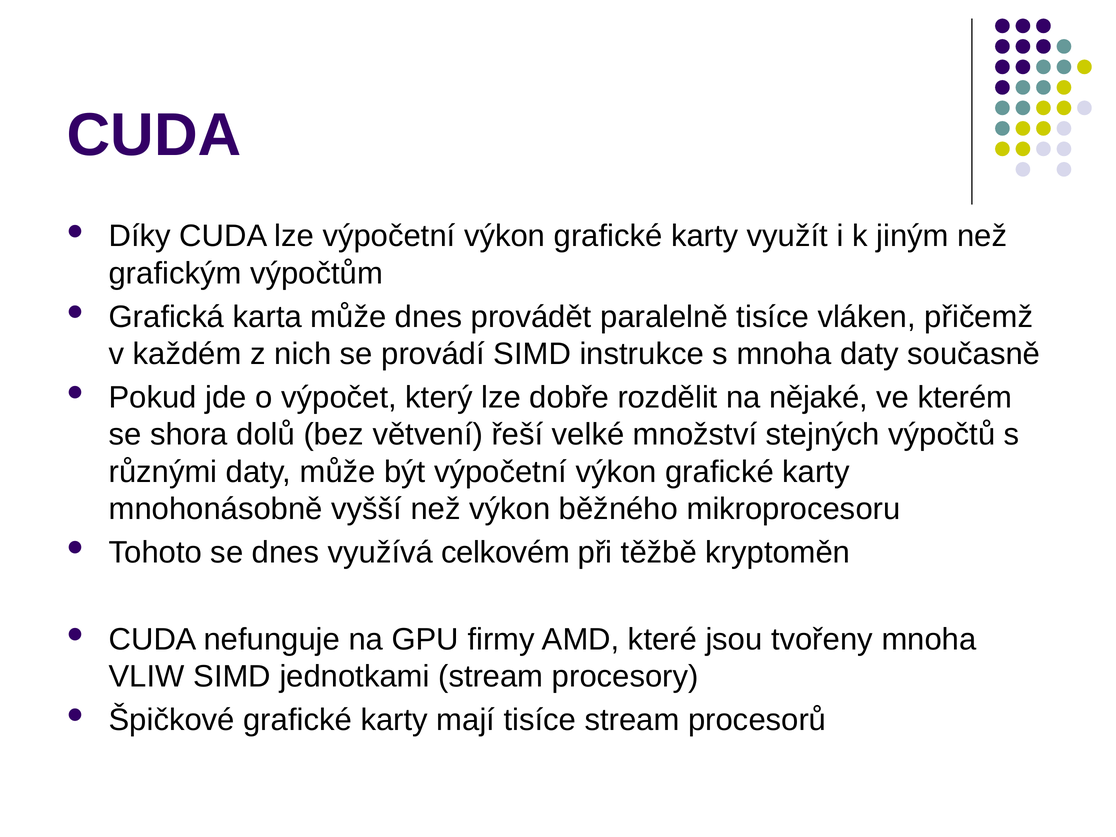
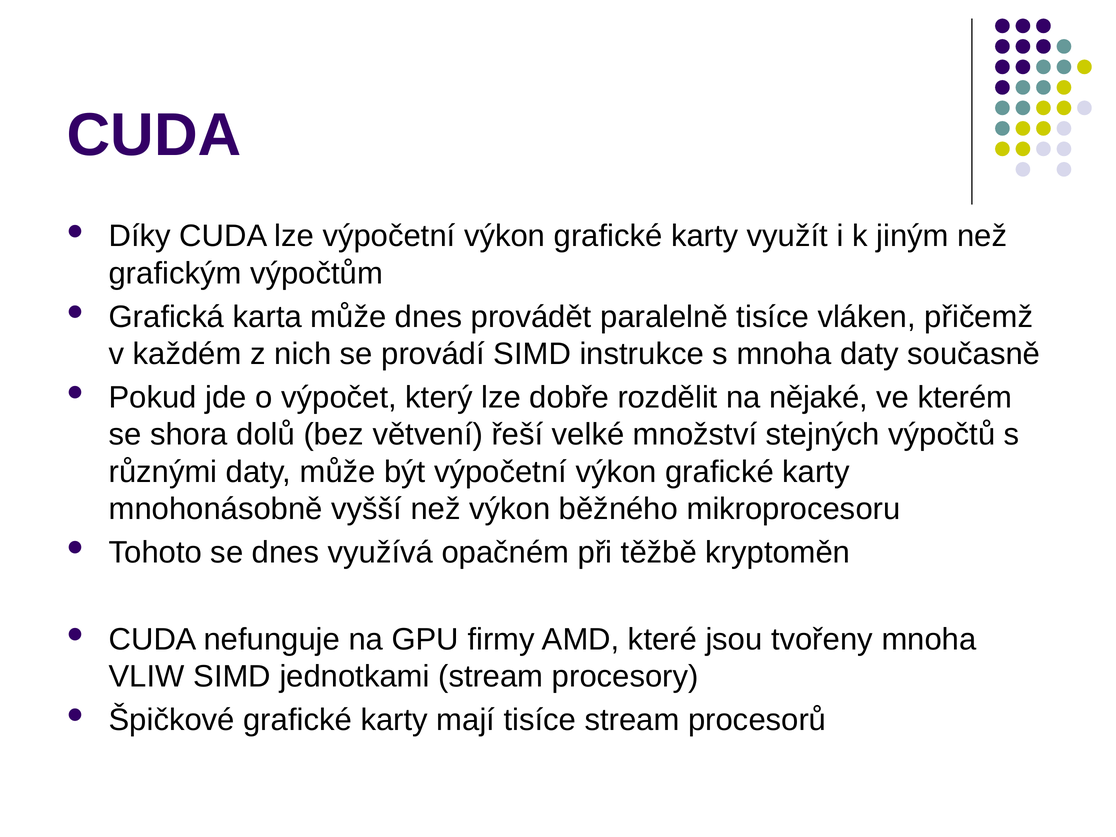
celkovém: celkovém -> opačném (505, 553)
